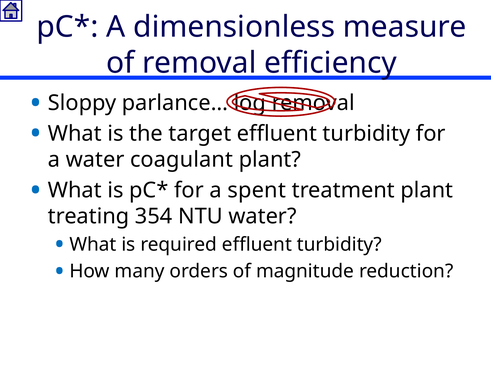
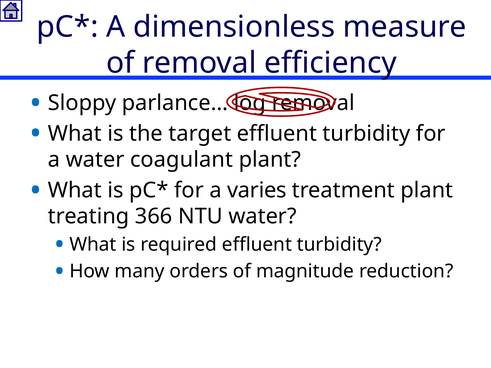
spent: spent -> varies (257, 190)
354: 354 -> 366 (154, 217)
